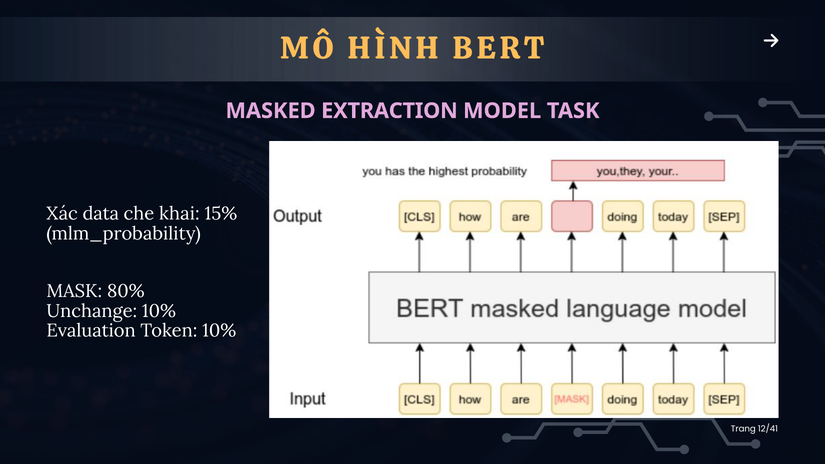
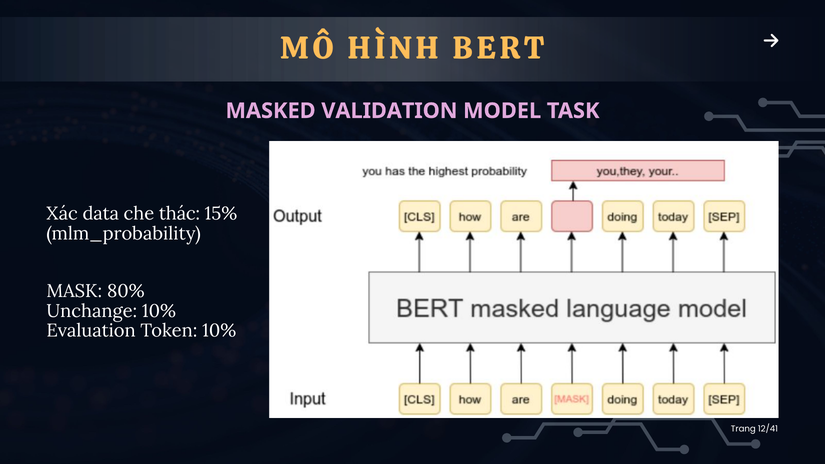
EXTRACTION: EXTRACTION -> VALIDATION (389, 111)
khai: khai -> thác (180, 214)
